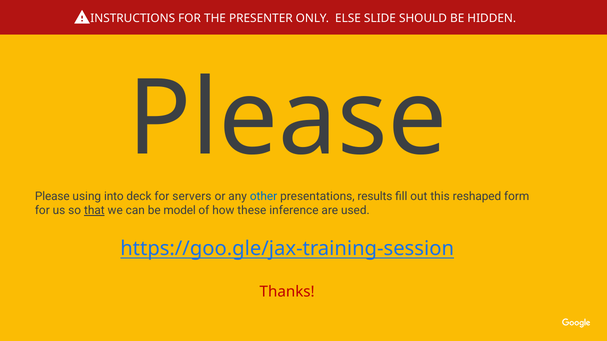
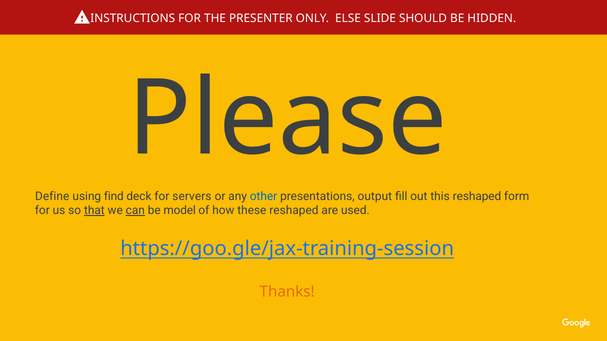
Please: Please -> Define (52, 197)
into: into -> find (114, 197)
results: results -> output (375, 197)
can underline: none -> present (135, 211)
these inference: inference -> reshaped (294, 211)
Thanks colour: red -> orange (287, 292)
